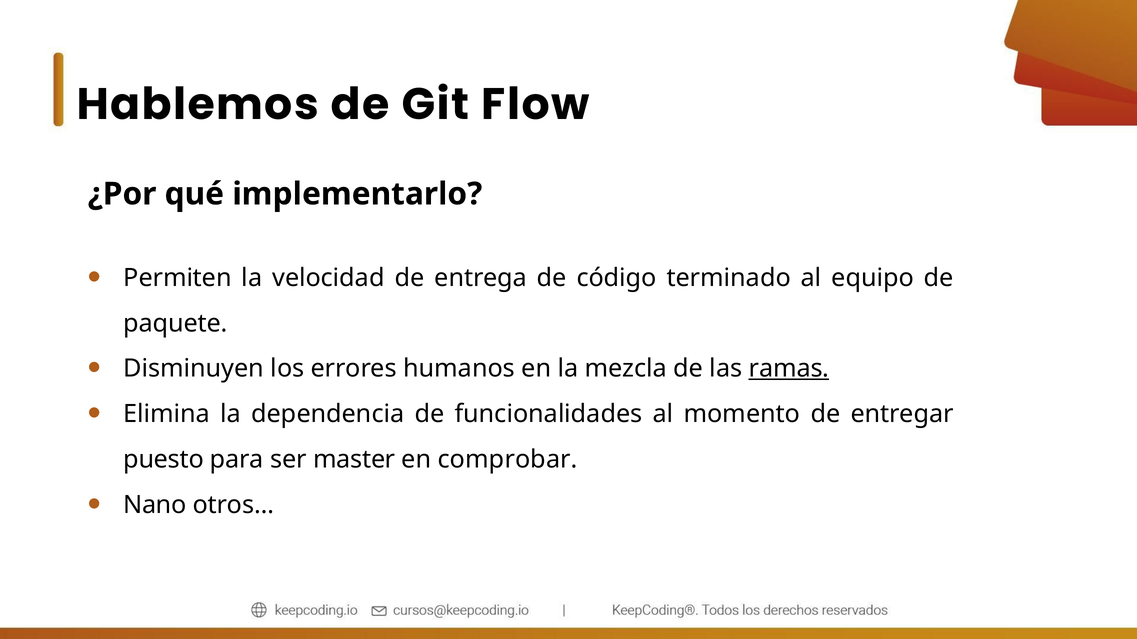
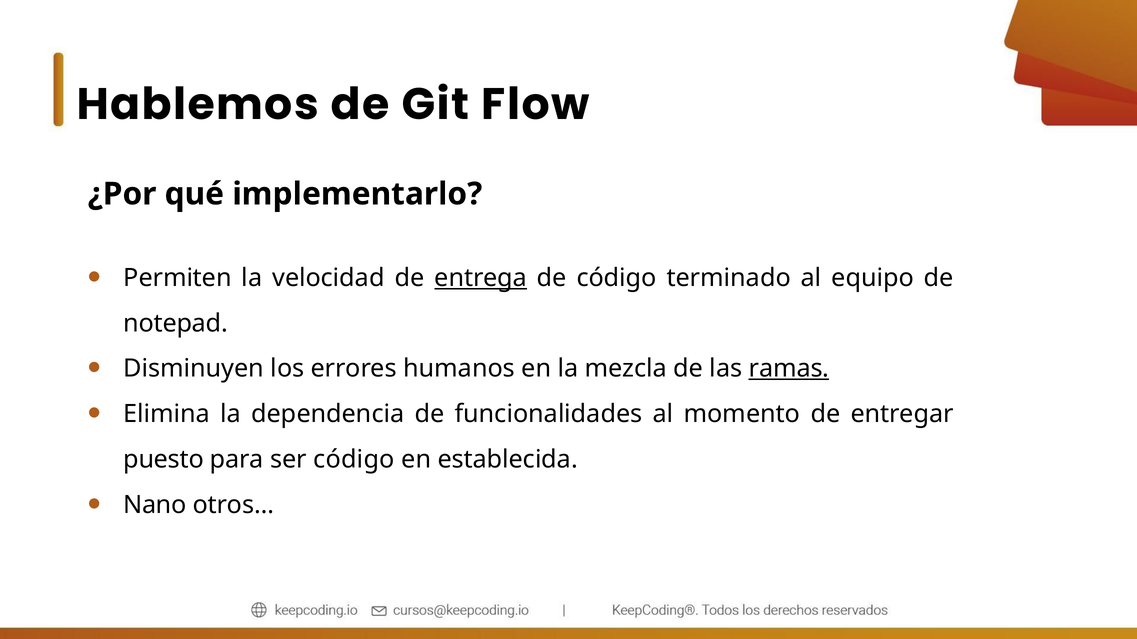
entrega underline: none -> present (481, 278)
paquete: paquete -> notepad (176, 324)
ser master: master -> código (354, 460)
comprobar: comprobar -> establecida (508, 460)
